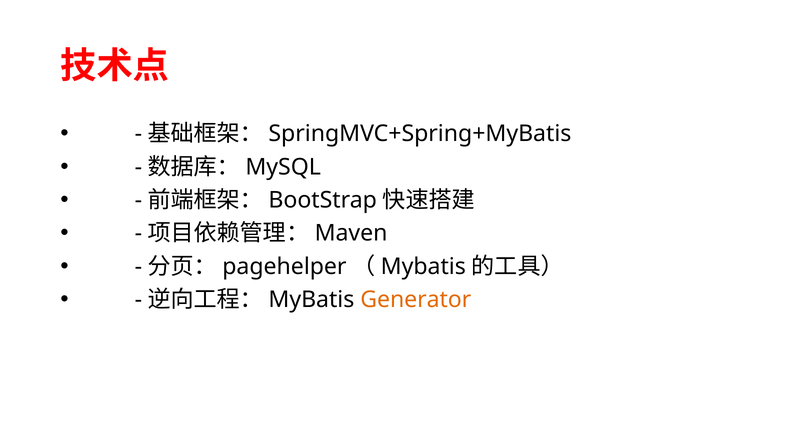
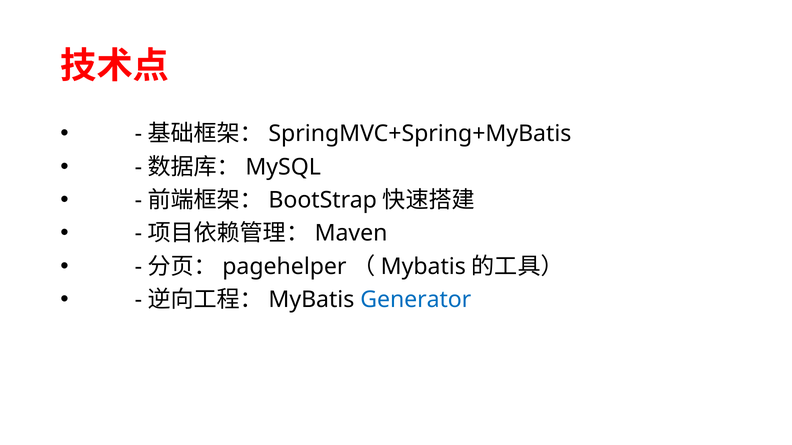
Generator colour: orange -> blue (416, 300)
